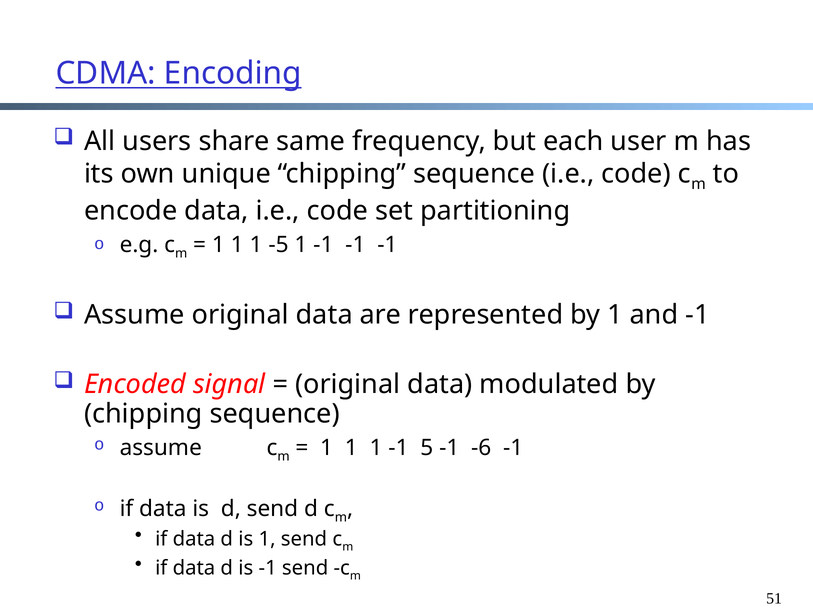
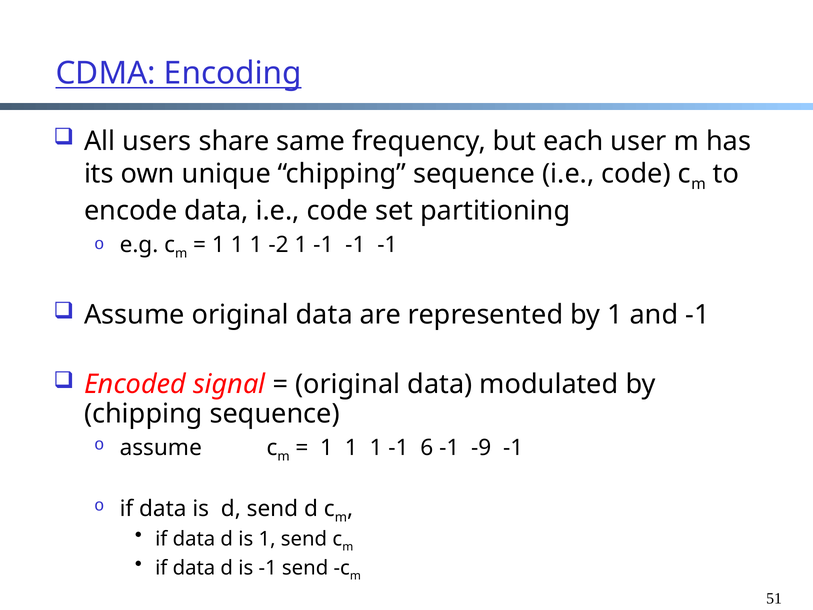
-5: -5 -> -2 (278, 245)
5: 5 -> 6 (427, 447)
-6: -6 -> -9 (481, 447)
